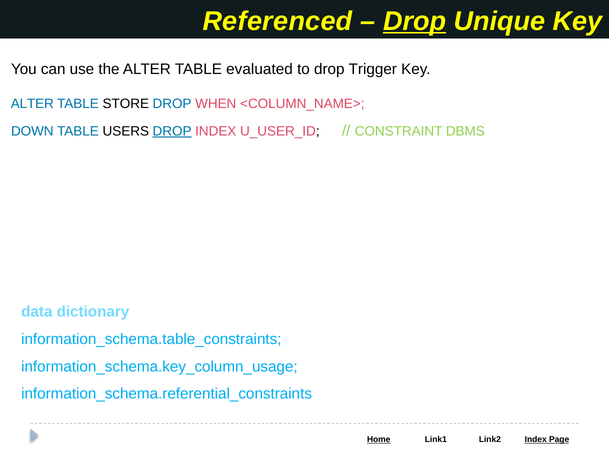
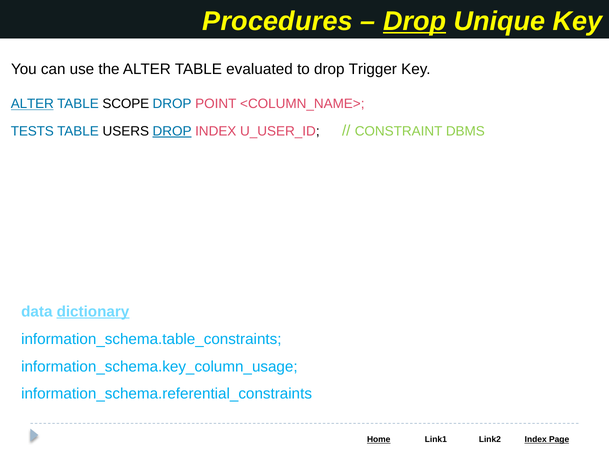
Referenced: Referenced -> Procedures (278, 21)
ALTER underline: none -> present (32, 104)
STORE: STORE -> SCOPE (126, 104)
WHEN: WHEN -> POINT (216, 104)
DOWN: DOWN -> TESTS (32, 131)
dictionary underline: none -> present (93, 311)
